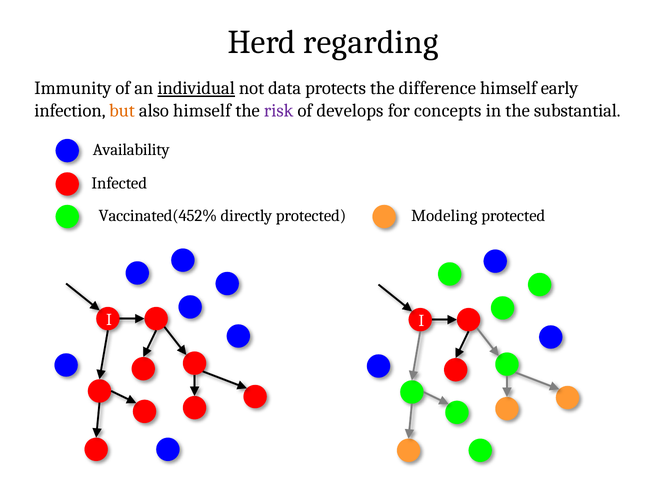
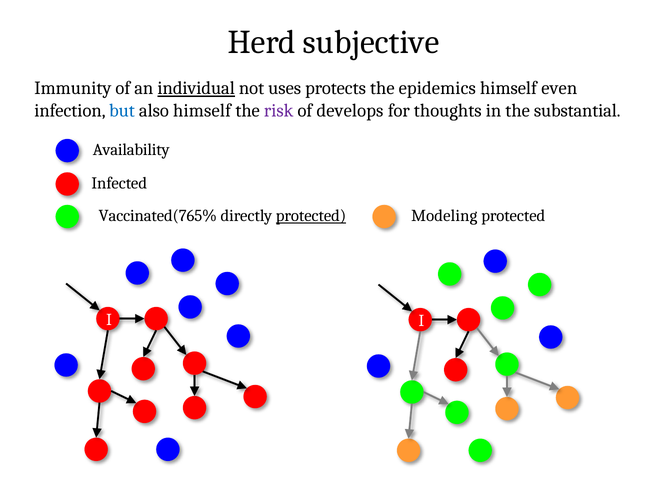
regarding: regarding -> subjective (371, 42)
data: data -> uses (285, 88)
difference: difference -> epidemics (437, 88)
early: early -> even (559, 88)
but colour: orange -> blue (122, 110)
concepts: concepts -> thoughts (448, 110)
Vaccinated(452%: Vaccinated(452% -> Vaccinated(765% (158, 215)
protected underline: none -> present (311, 215)
